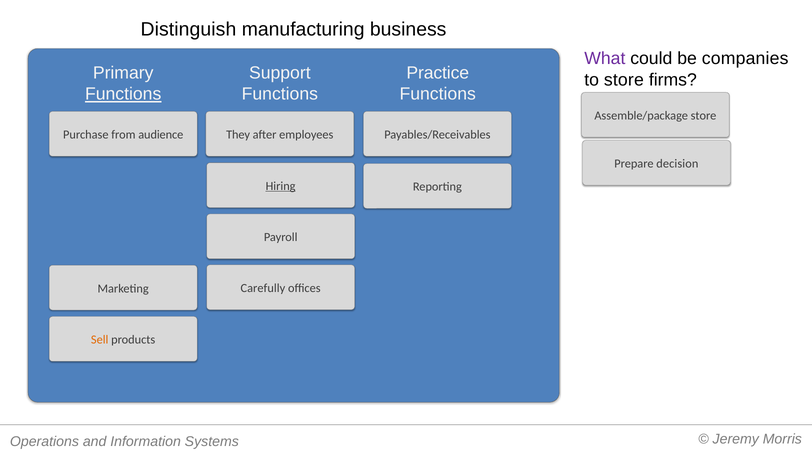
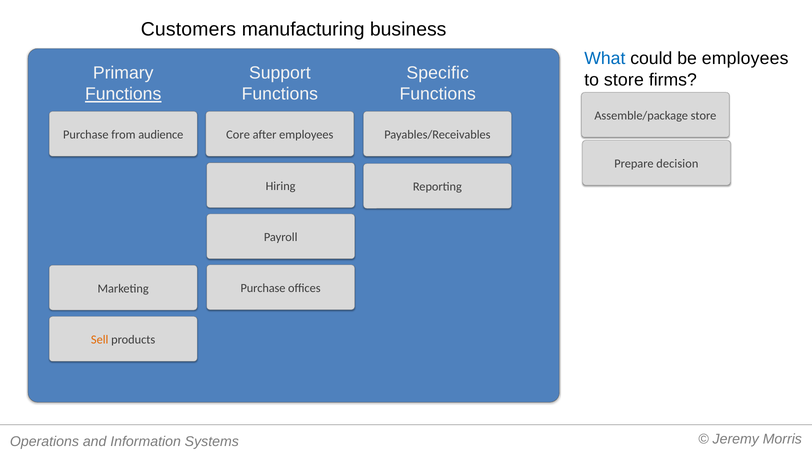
Distinguish: Distinguish -> Customers (188, 29)
What colour: purple -> blue (605, 59)
be companies: companies -> employees (745, 59)
Practice: Practice -> Specific (438, 73)
They: They -> Core (238, 135)
Hiring underline: present -> none (281, 186)
Carefully: Carefully -> Purchase (263, 289)
